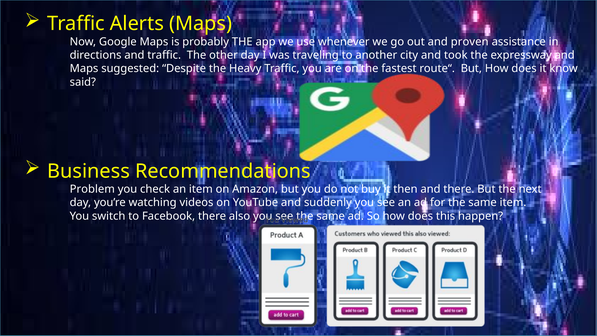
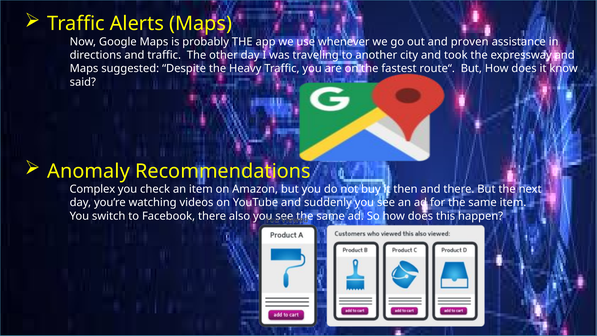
Business: Business -> Anomaly (89, 171)
Problem: Problem -> Complex (92, 189)
